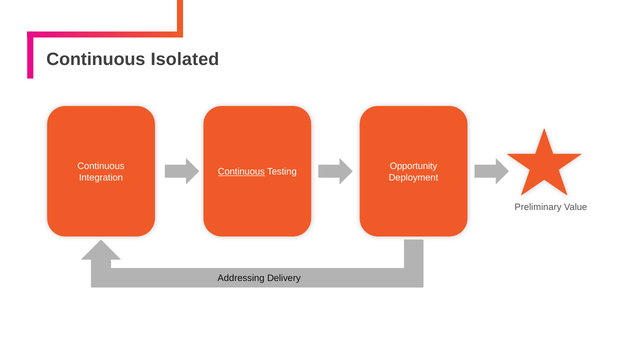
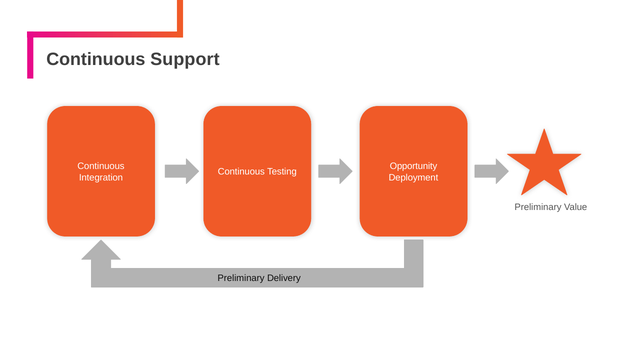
Isolated: Isolated -> Support (185, 59)
Continuous underline: present -> none (241, 172)
Addressing: Addressing -> Preliminary (241, 278)
